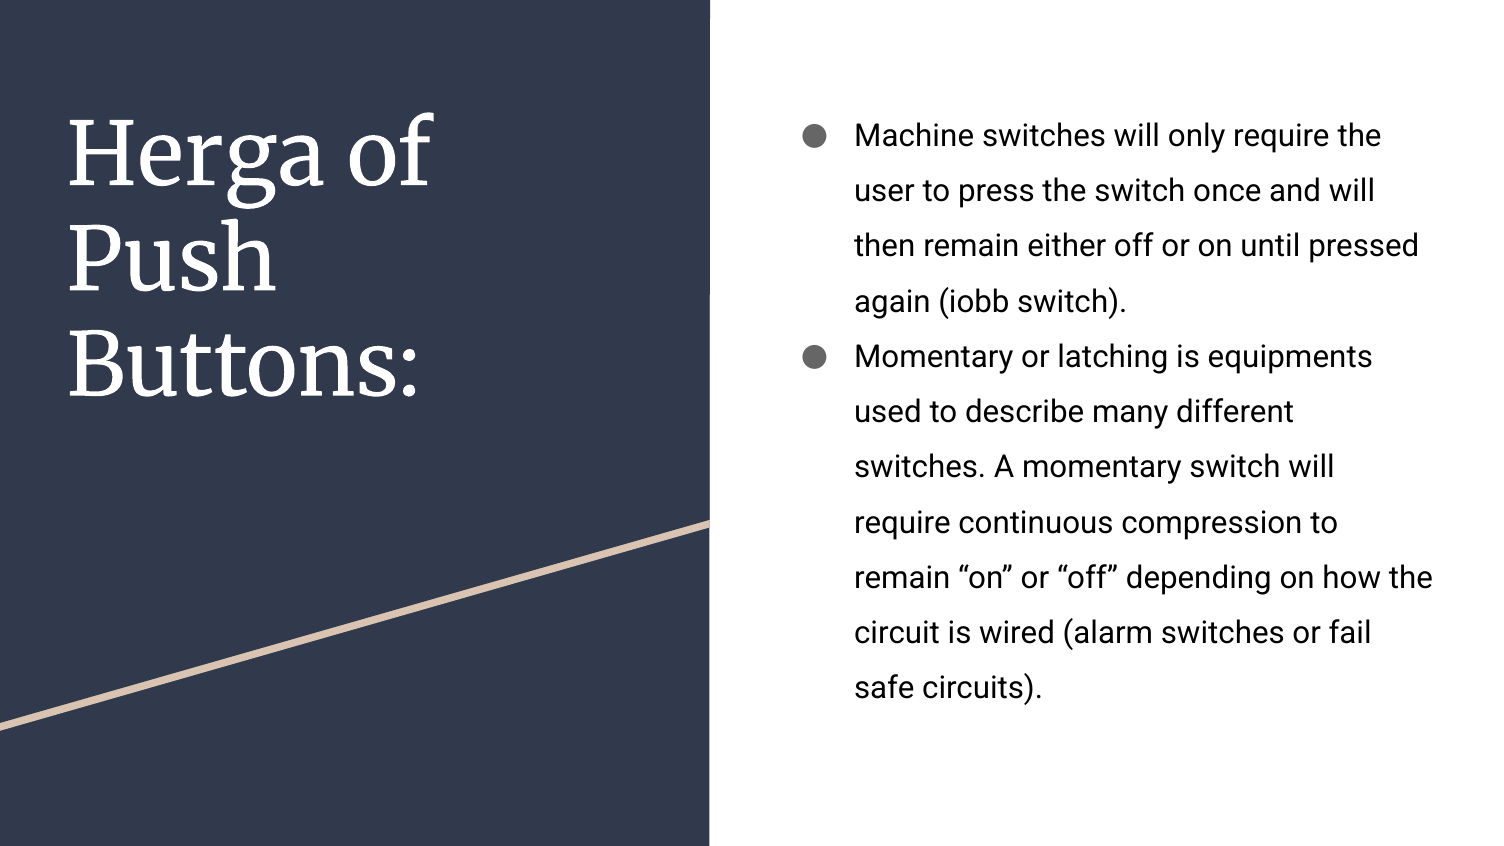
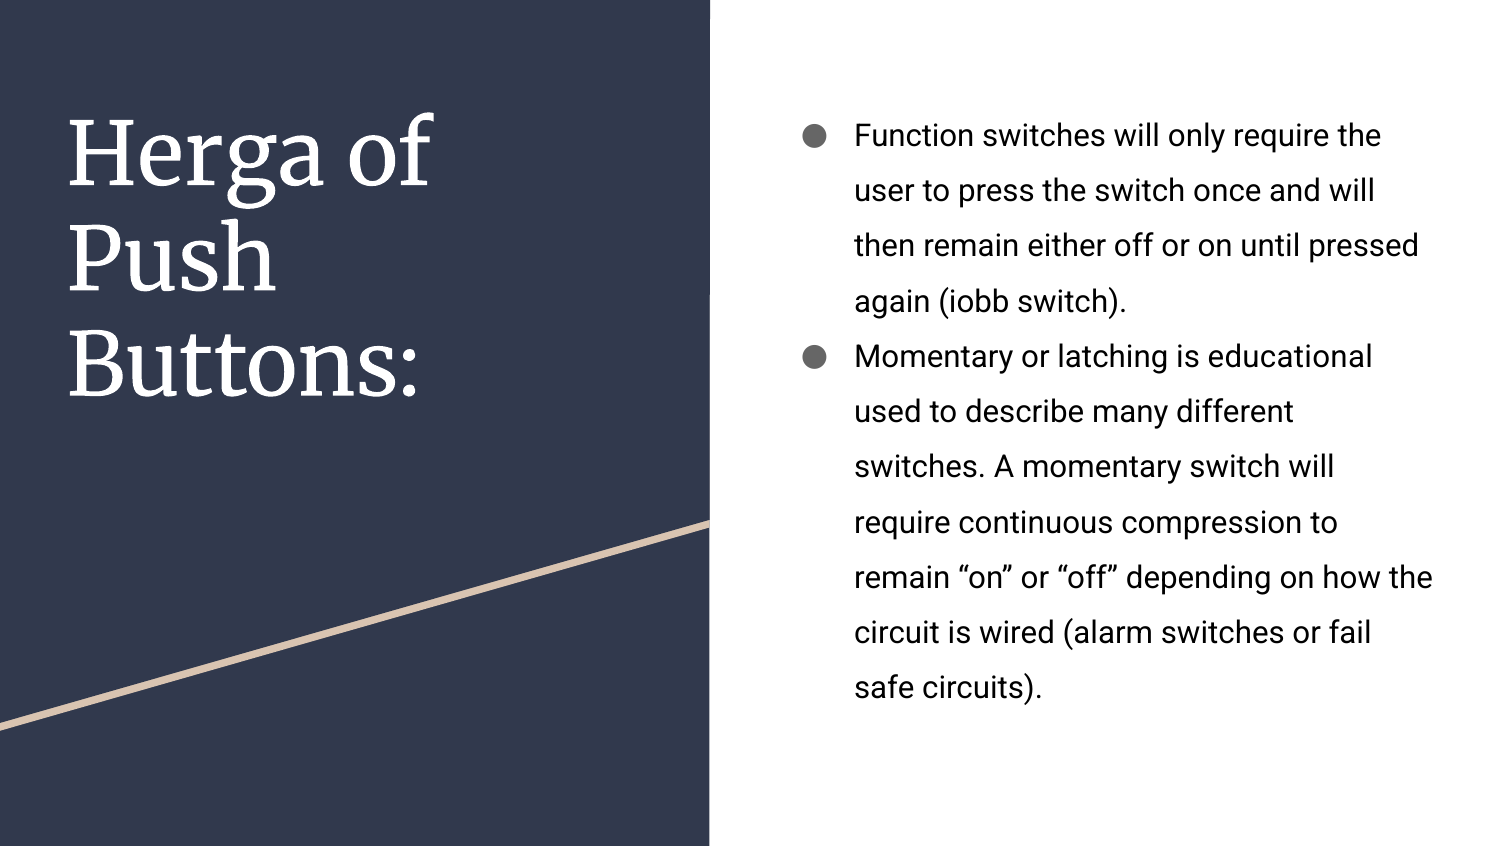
Machine: Machine -> Function (914, 136)
equipments: equipments -> educational (1290, 357)
